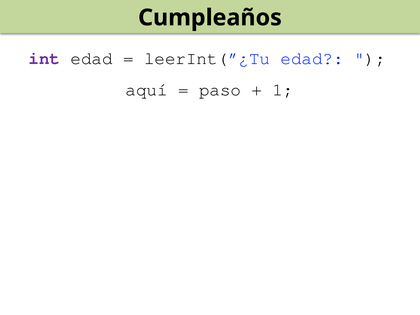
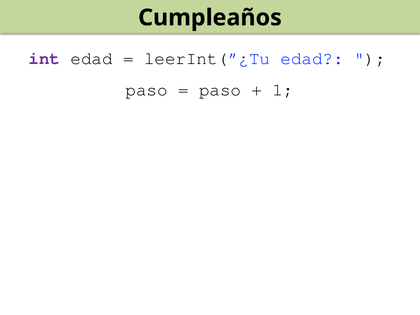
aquí: aquí -> paso (147, 90)
